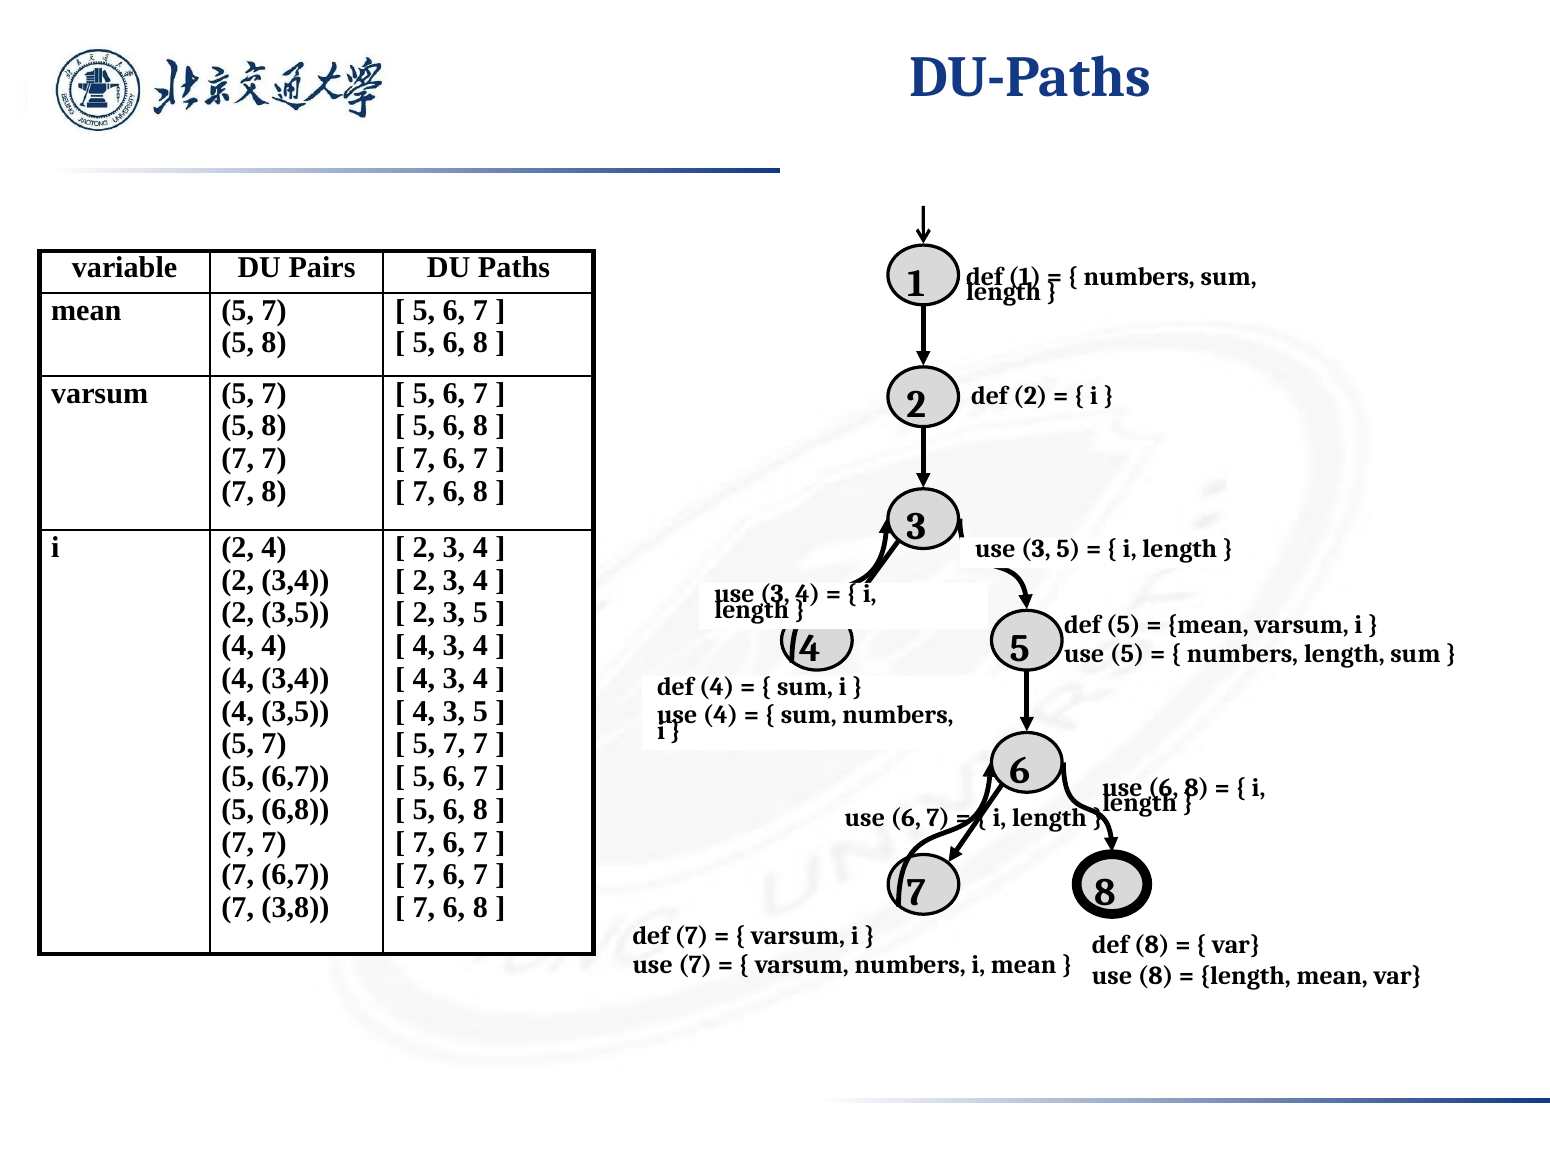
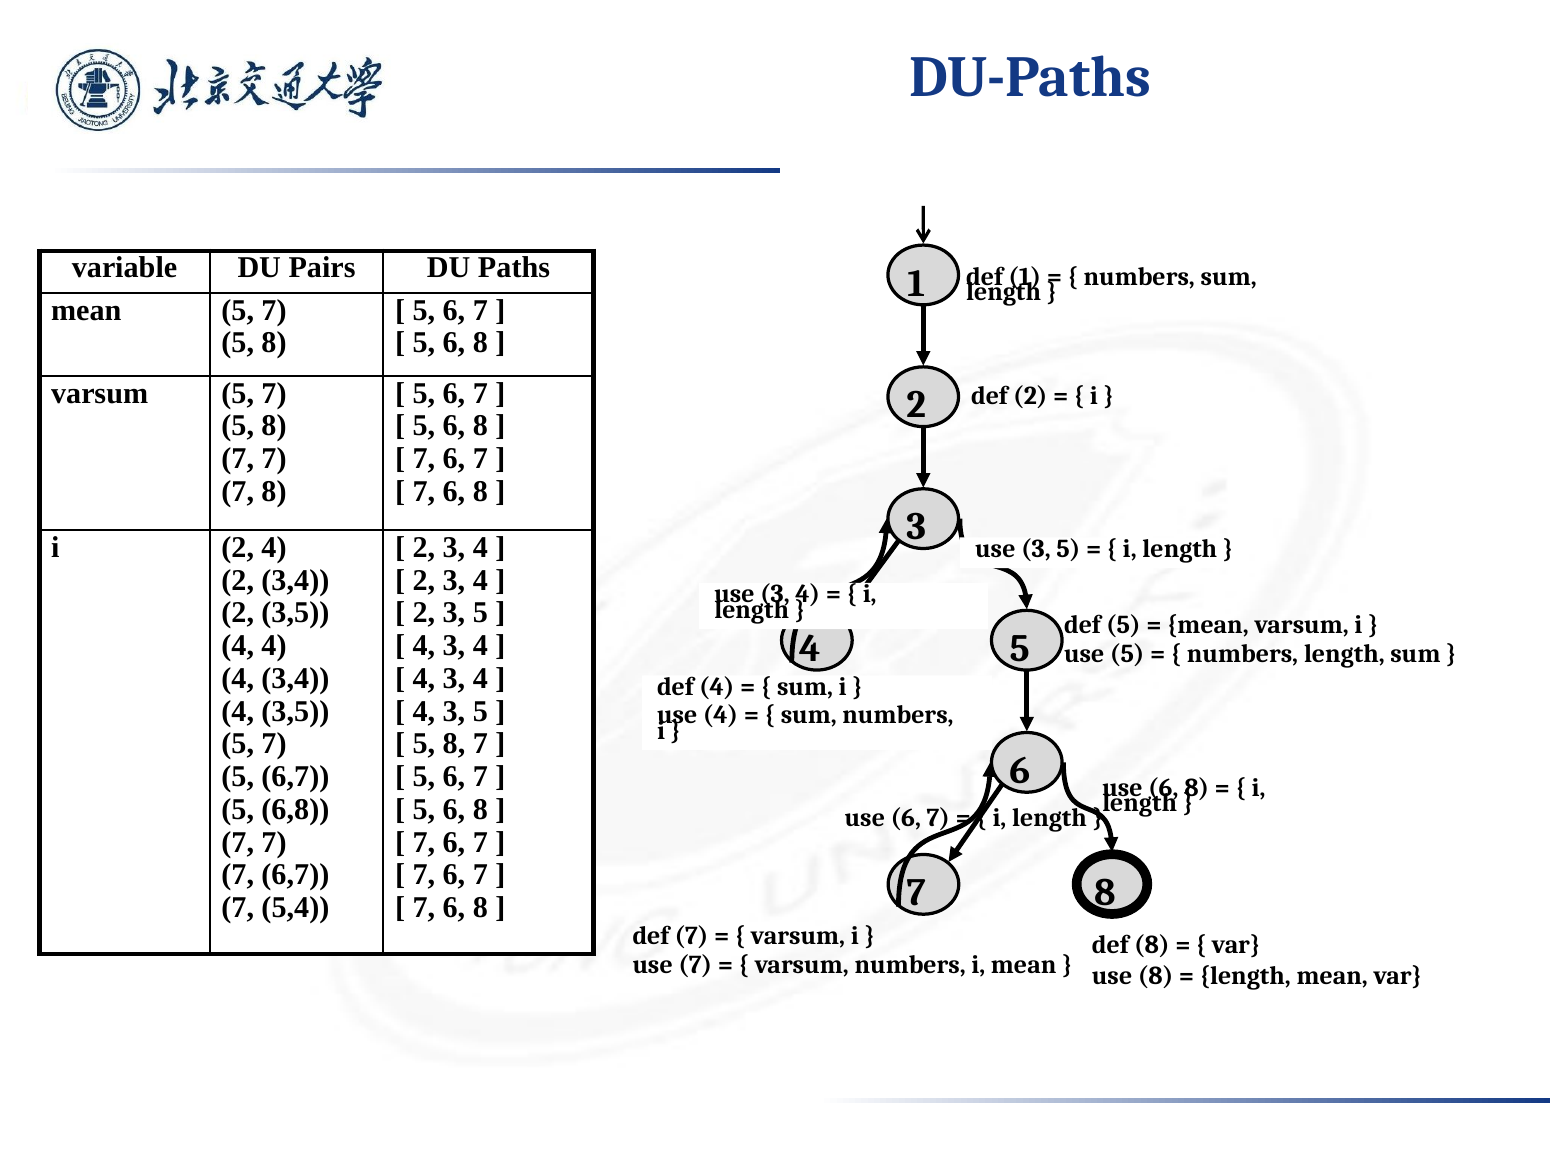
7: 7 -> 8 (454, 744)
3,8: 3,8 -> 5,4 (295, 907)
